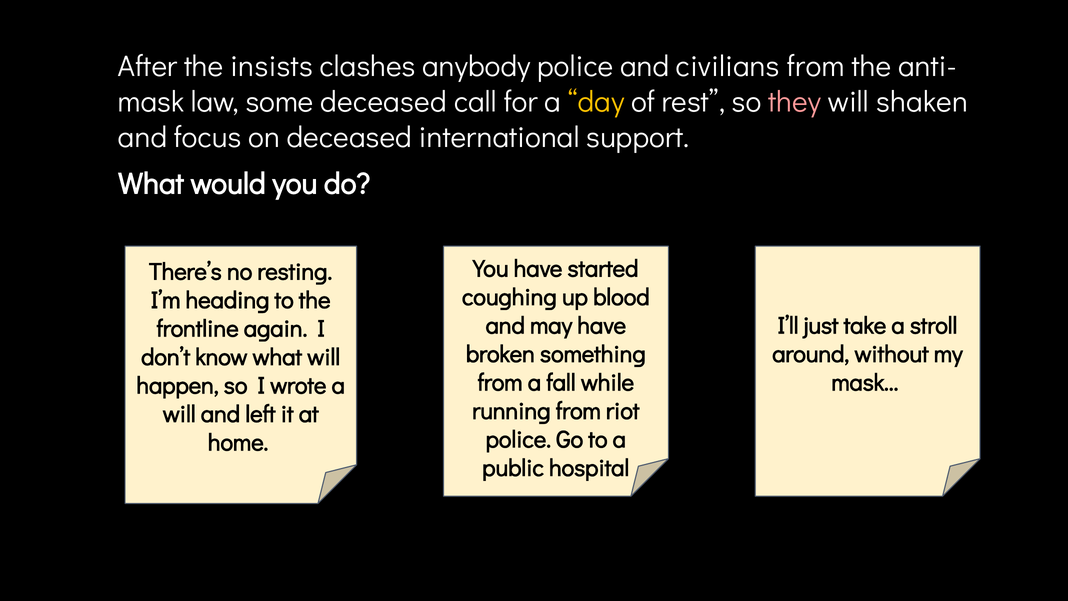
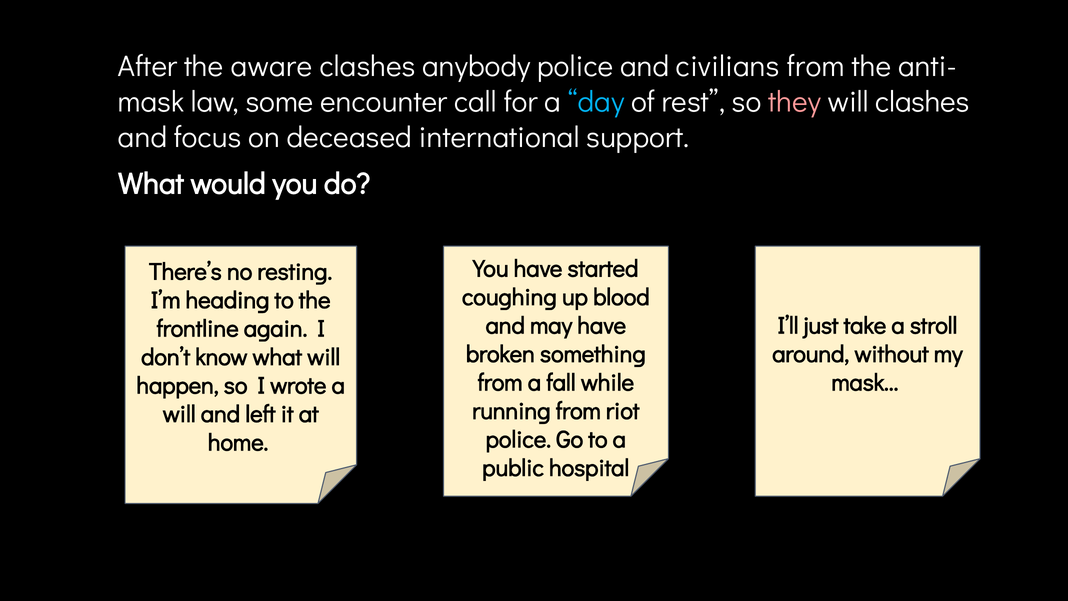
insists: insists -> aware (271, 66)
some deceased: deceased -> encounter (384, 102)
day colour: yellow -> light blue (596, 102)
will shaken: shaken -> clashes (922, 102)
